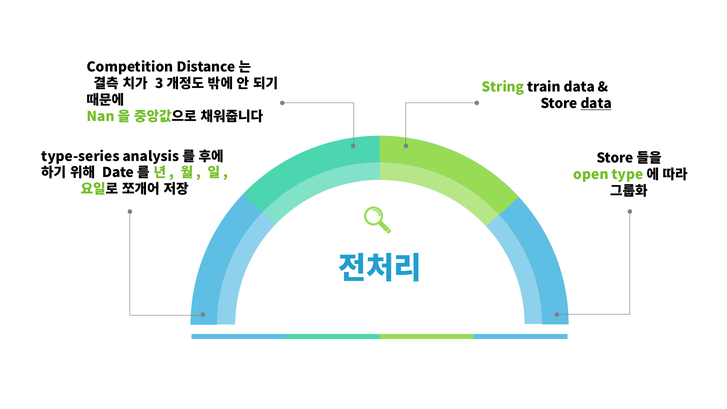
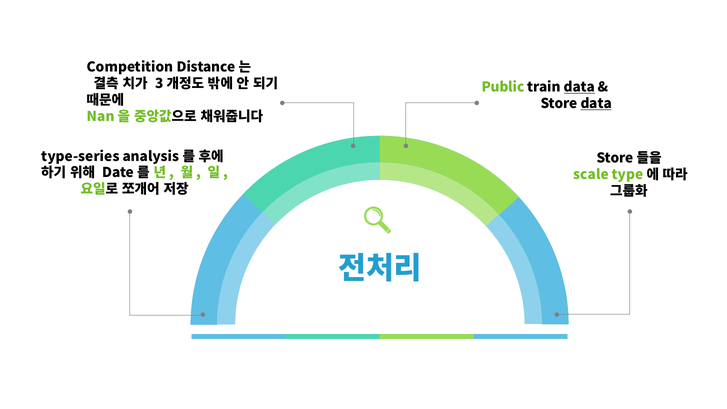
String: String -> Public (503, 87)
data underline: none -> present (579, 87)
open: open -> scale (591, 175)
